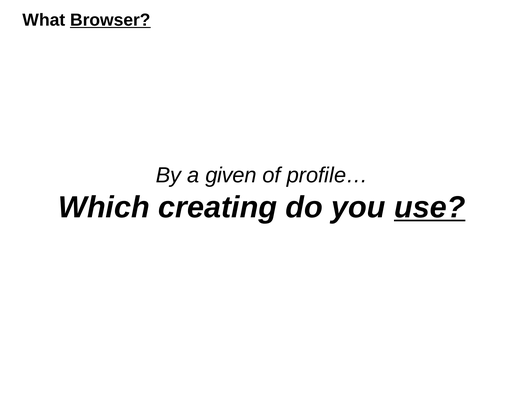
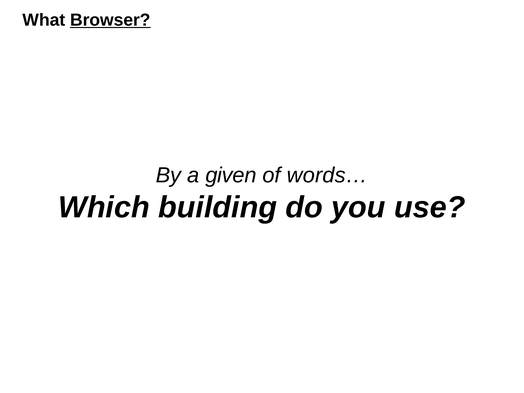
profile…: profile… -> words… (327, 175)
creating: creating -> building (218, 207)
use underline: present -> none (430, 207)
